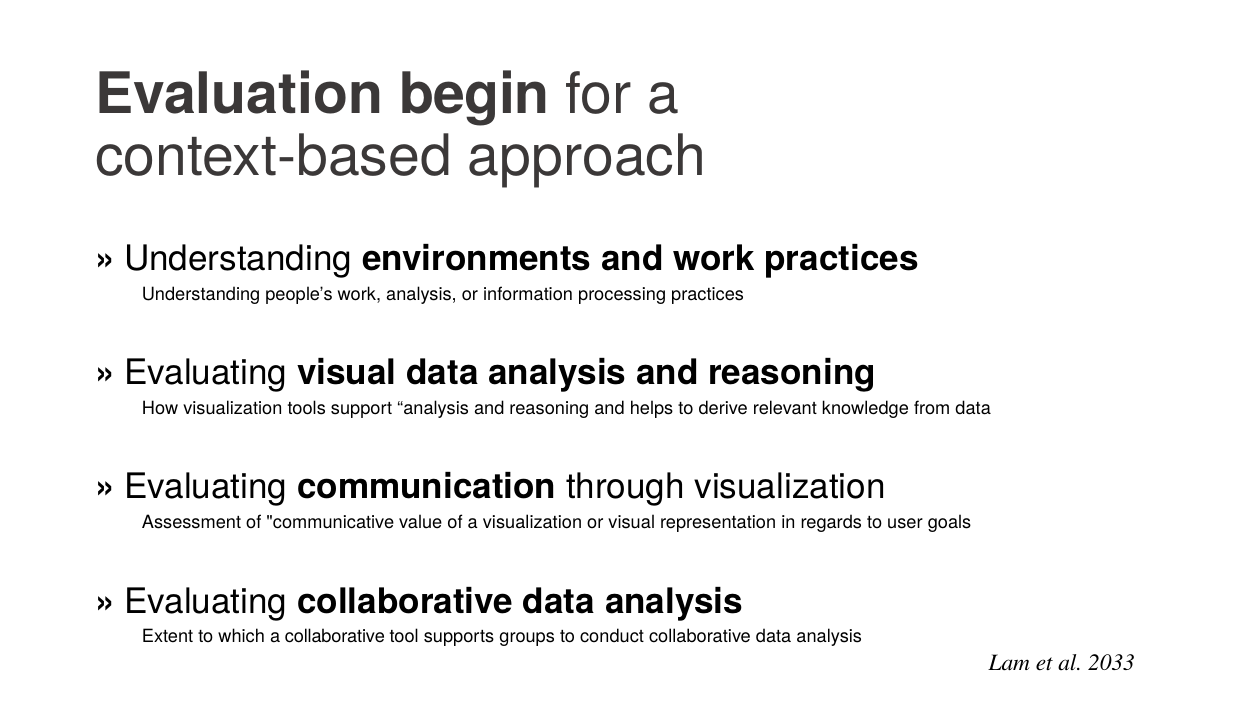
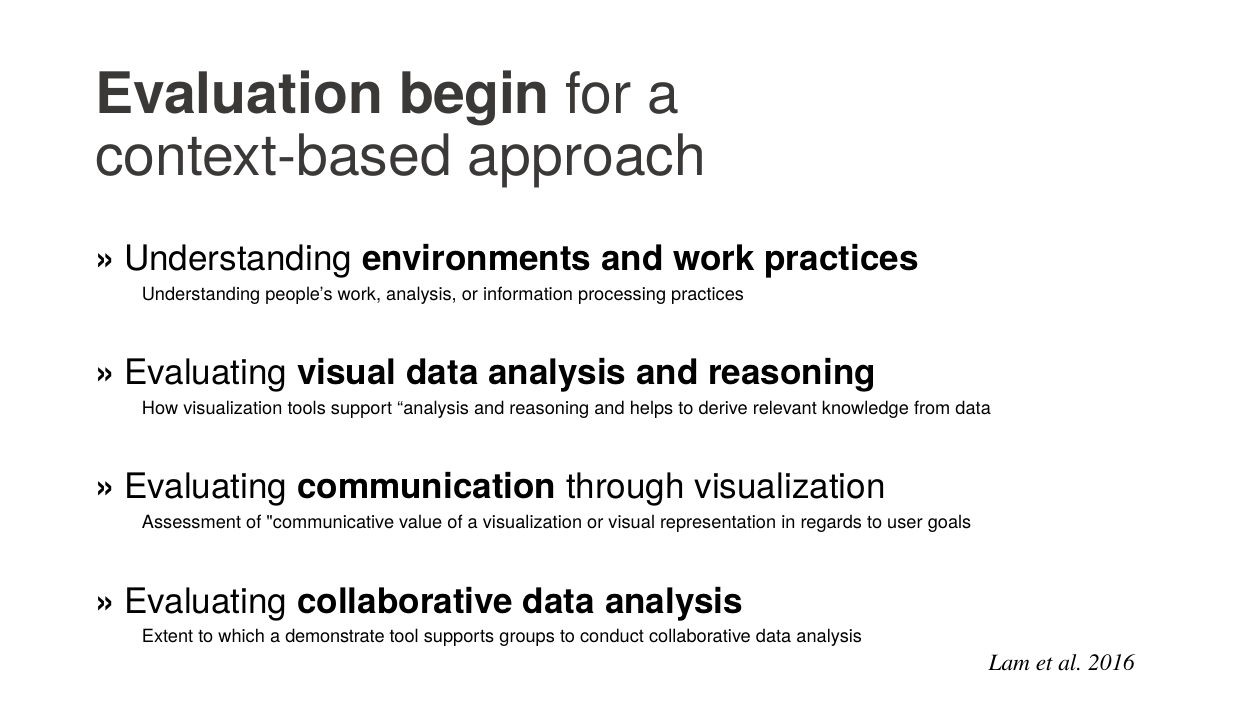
a collaborative: collaborative -> demonstrate (335, 637)
2033: 2033 -> 2016 (1112, 663)
